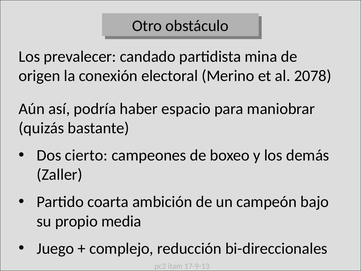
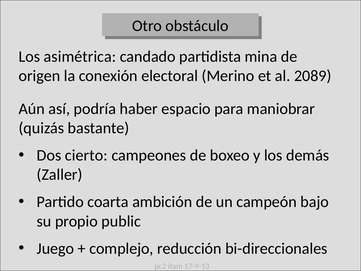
prevalecer: prevalecer -> asimétrica (80, 56)
2078: 2078 -> 2089 (313, 76)
media: media -> public (121, 221)
